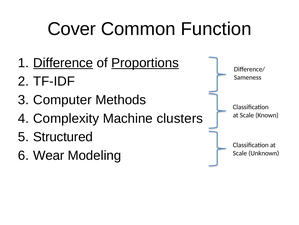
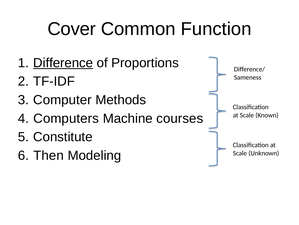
Proportions underline: present -> none (145, 63)
Complexity: Complexity -> Computers (66, 118)
clusters: clusters -> courses (180, 118)
Structured: Structured -> Constitute (63, 137)
Wear: Wear -> Then (49, 155)
